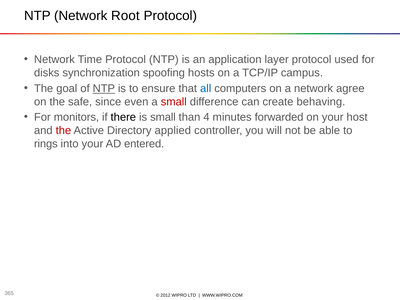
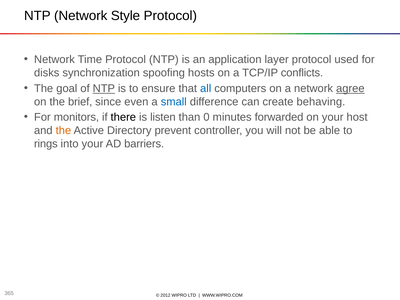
Root: Root -> Style (125, 16)
campus: campus -> conflicts (302, 73)
agree underline: none -> present (350, 88)
safe: safe -> brief (80, 102)
small colour: red -> blue (174, 102)
is small: small -> listen (163, 117)
4: 4 -> 0 (206, 117)
the colour: red -> orange (63, 131)
applied: applied -> prevent (173, 131)
entered: entered -> barriers (144, 144)
